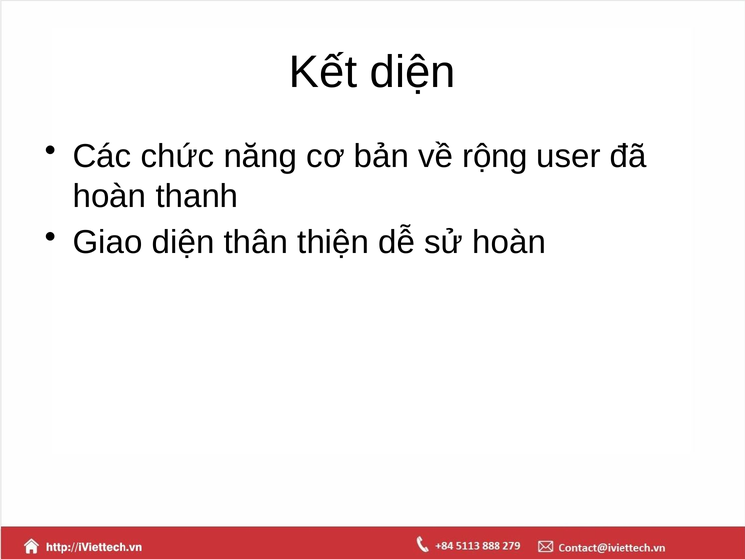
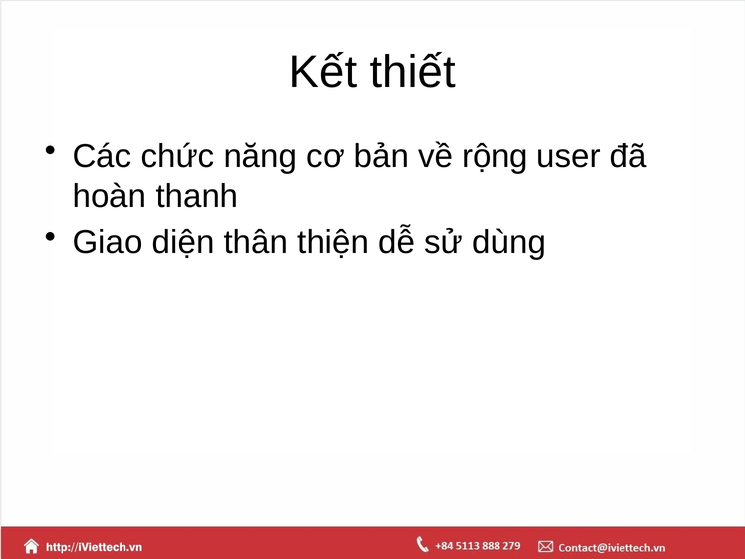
Kết diện: diện -> thiết (413, 72)
sử hoàn: hoàn -> dùng (509, 242)
